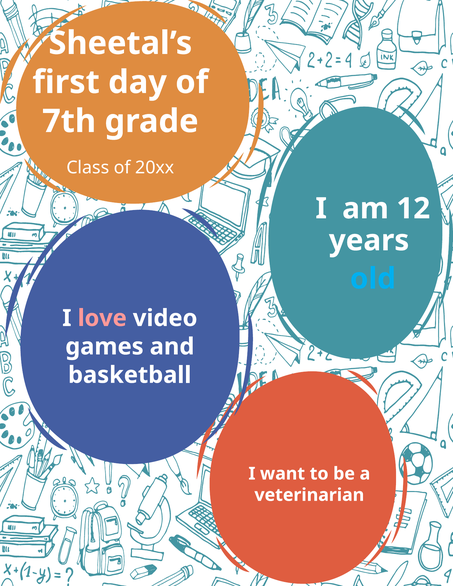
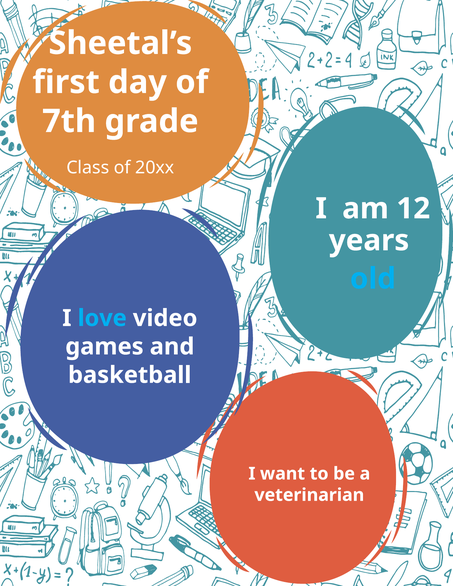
love colour: pink -> light blue (102, 318)
